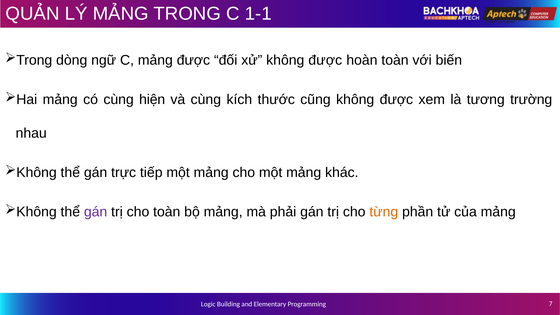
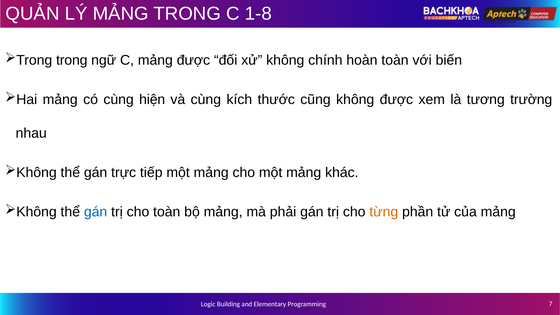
1-1: 1-1 -> 1-8 (258, 14)
dòng: dòng -> trong (72, 60)
xử không được: được -> chính (325, 60)
gán colour: purple -> blue (96, 212)
